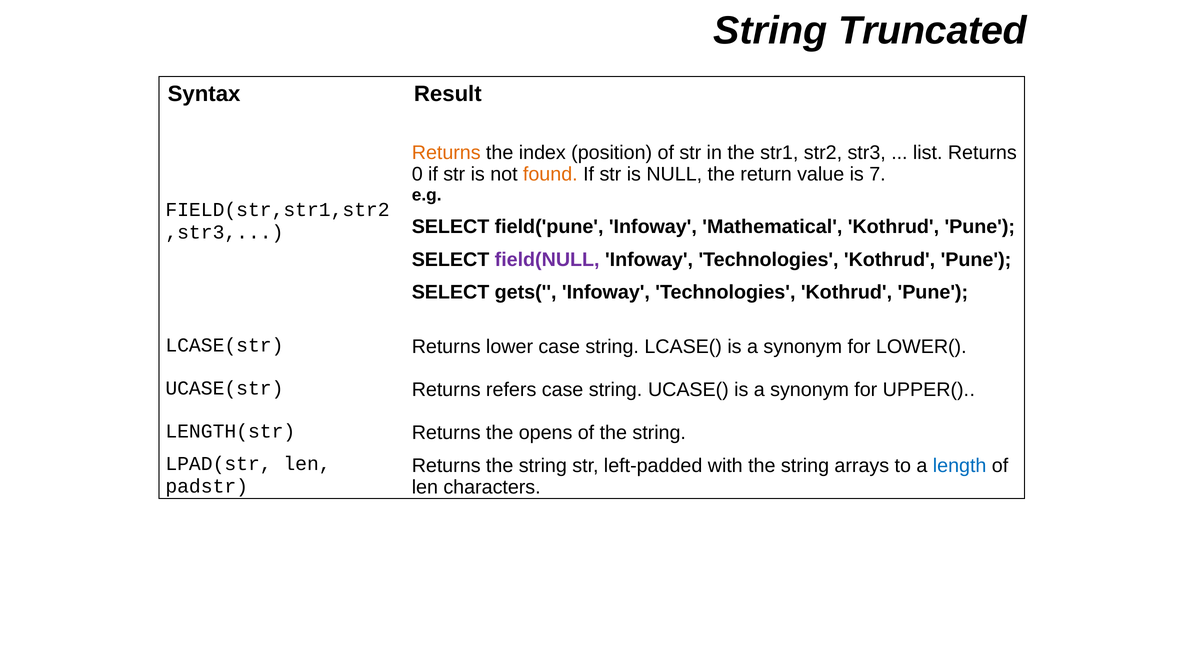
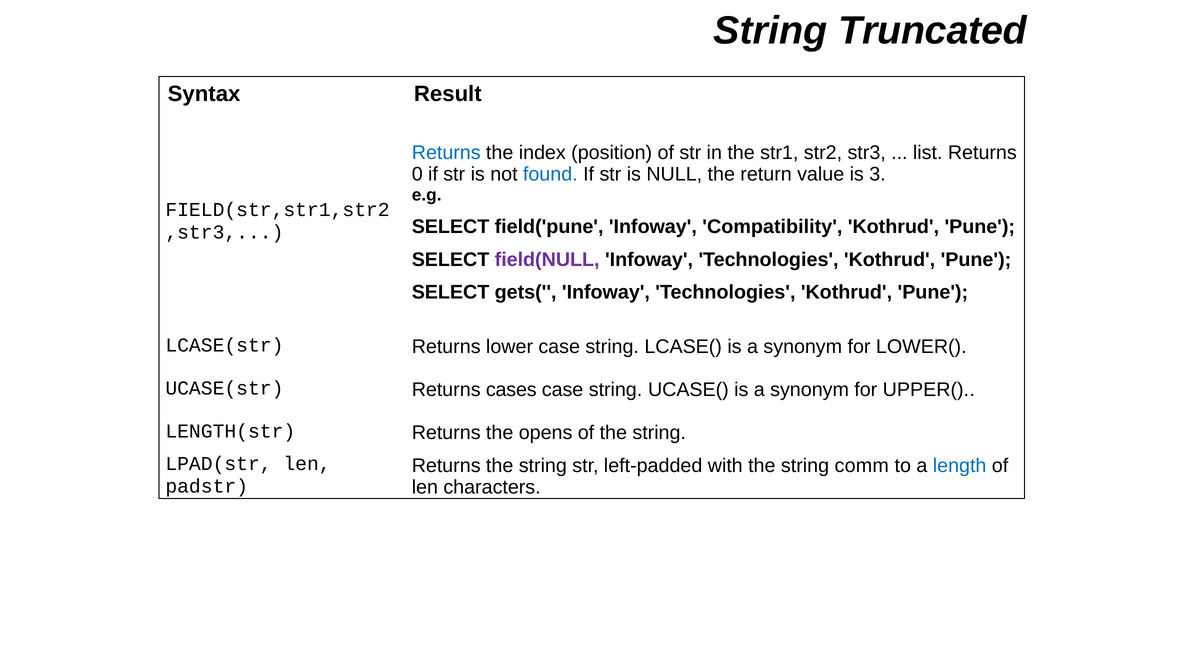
Returns colour: orange -> blue (446, 153)
found colour: orange -> blue (550, 175)
7: 7 -> 3 (878, 175)
Mathematical: Mathematical -> Compatibility (772, 227)
refers: refers -> cases (511, 390)
arrays: arrays -> comm (862, 466)
